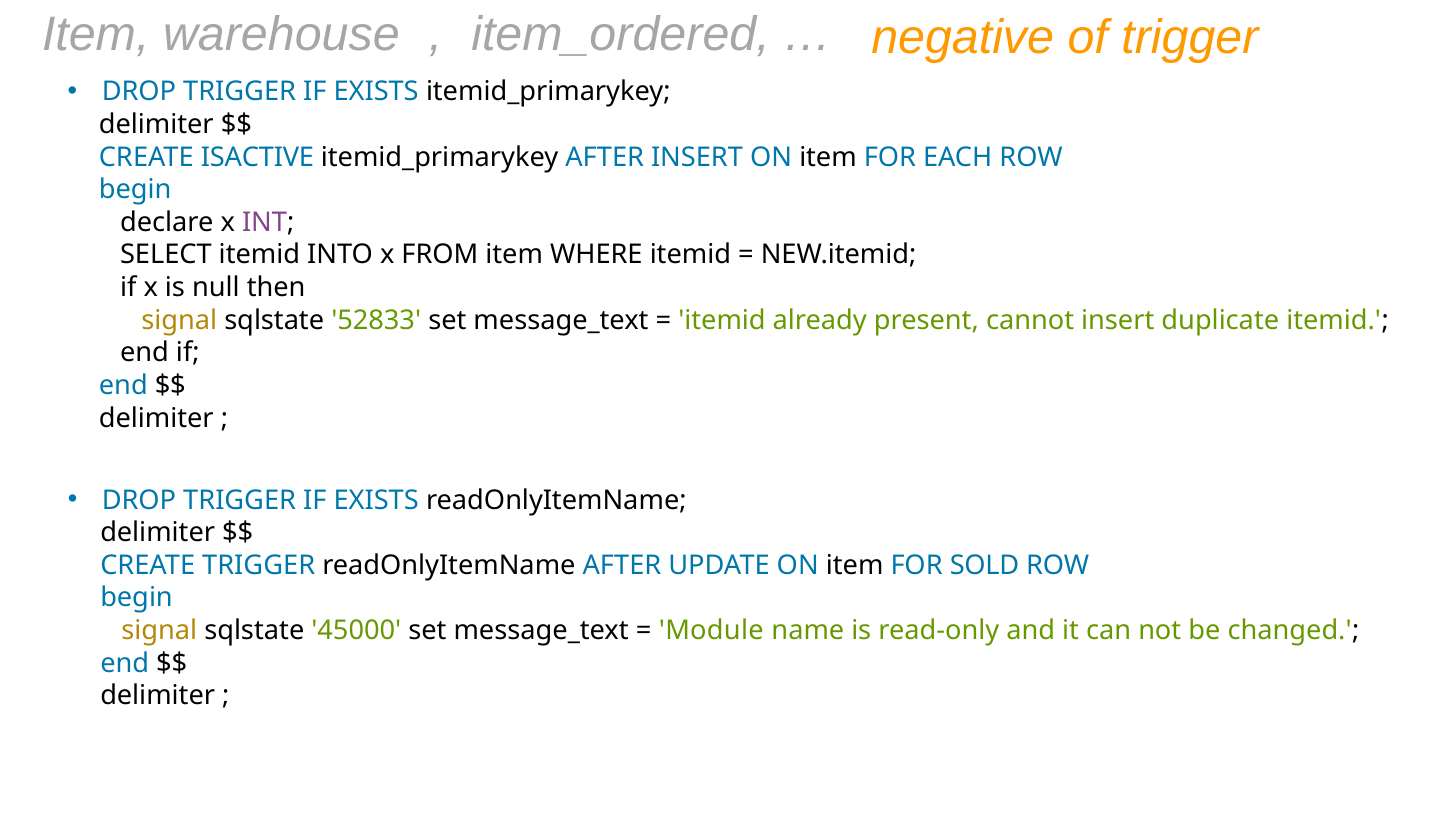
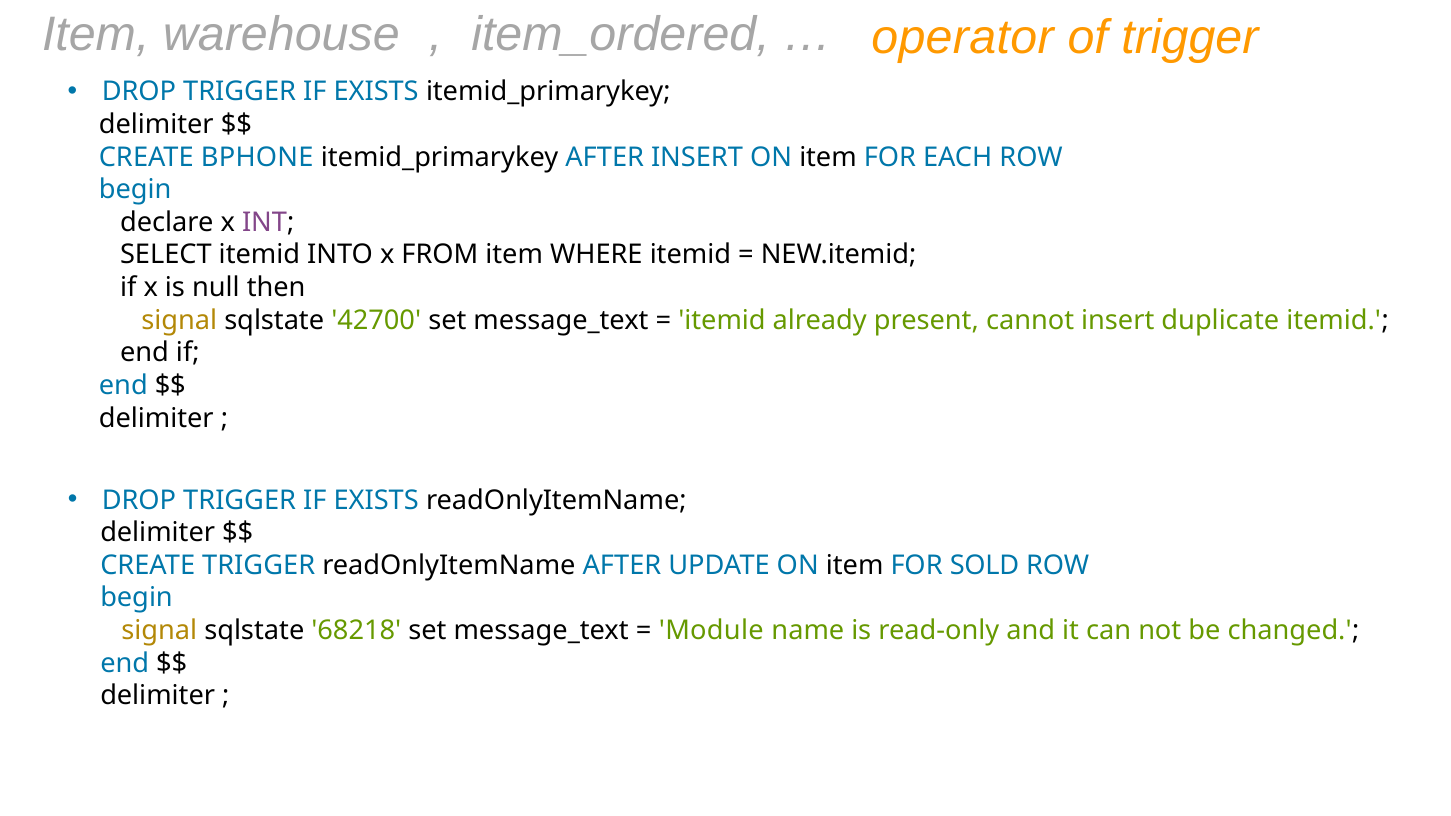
negative: negative -> operator (963, 38)
ISACTIVE: ISACTIVE -> BPHONE (257, 157)
52833: 52833 -> 42700 (376, 320)
45000: 45000 -> 68218 (356, 631)
